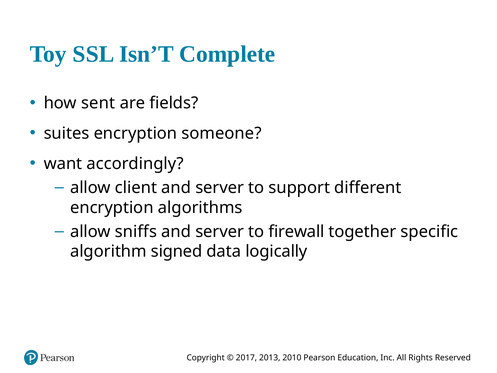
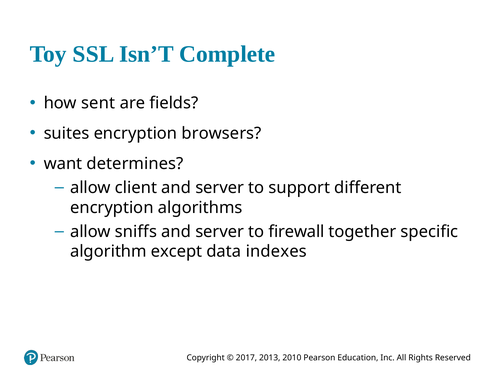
someone: someone -> browsers (222, 133)
accordingly: accordingly -> determines (135, 164)
signed: signed -> except (177, 251)
logically: logically -> indexes (276, 251)
